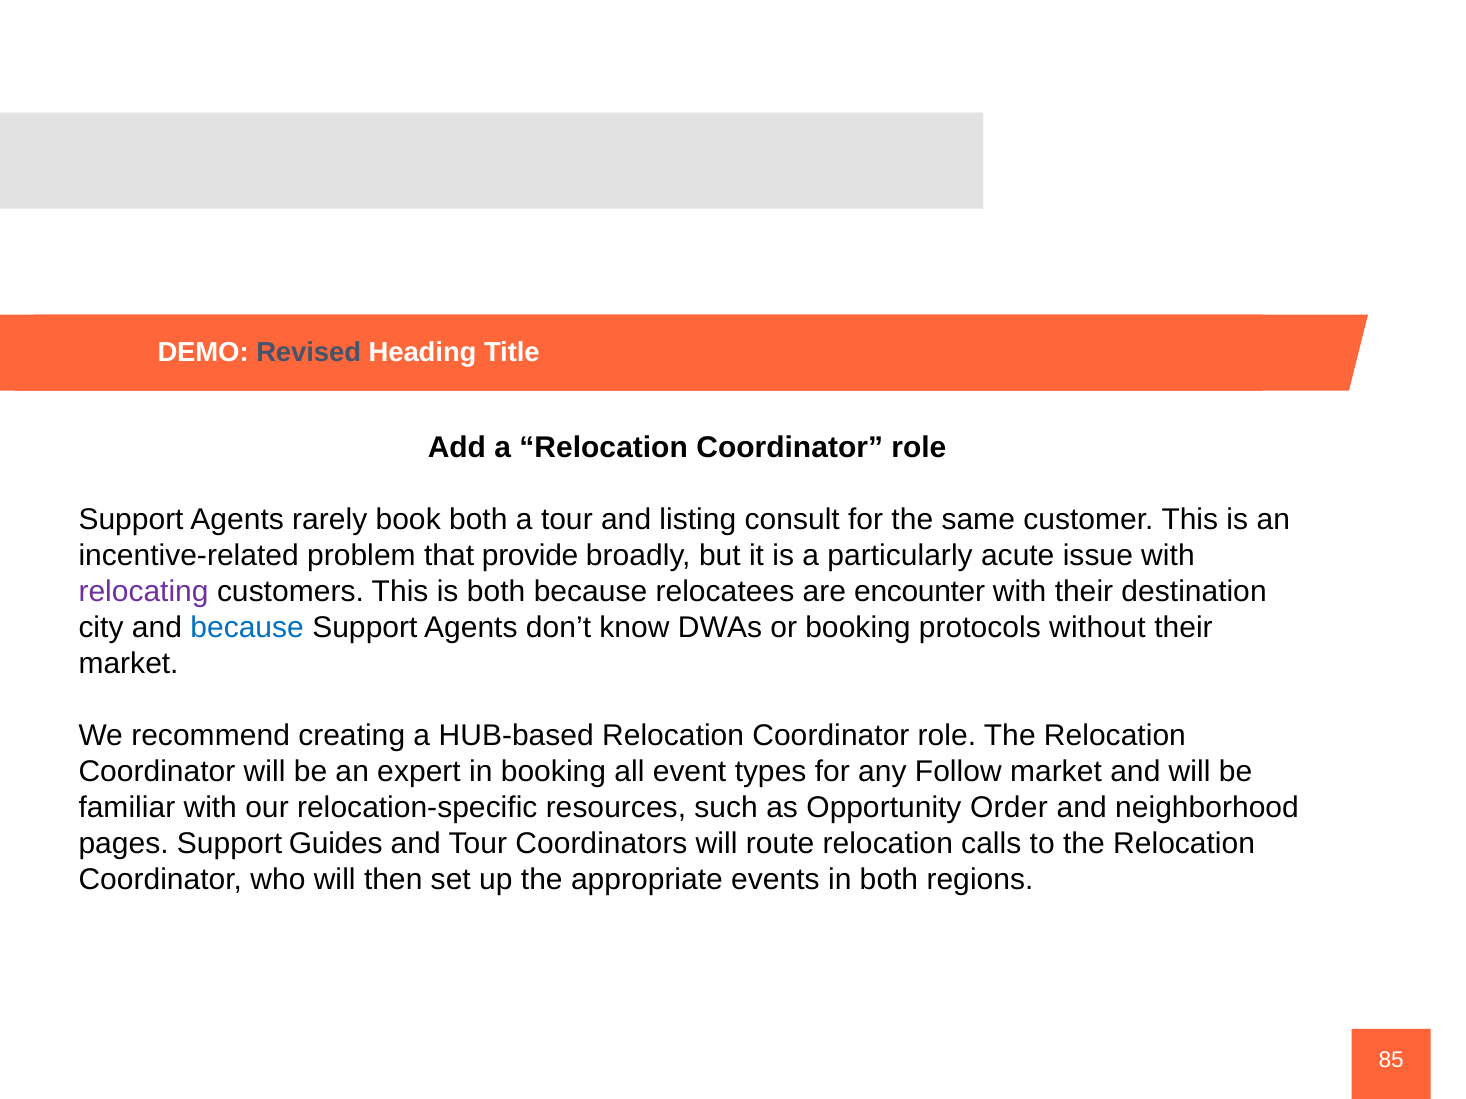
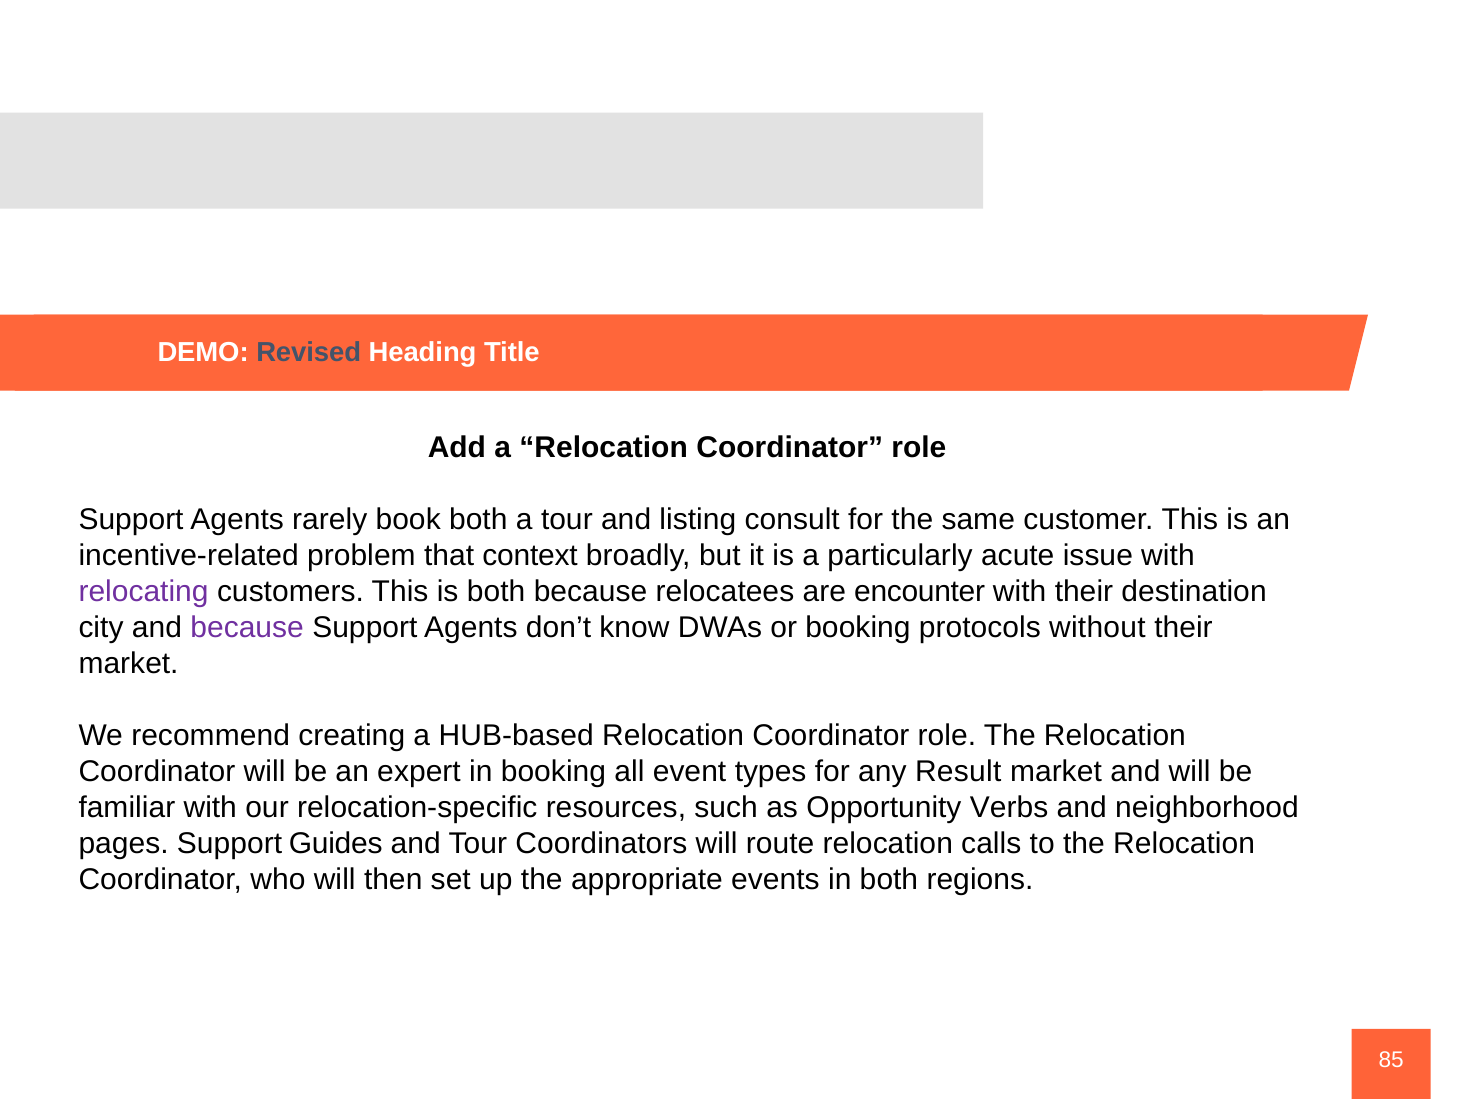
provide: provide -> context (530, 556)
because colour: blue -> purple (247, 628)
Follow: Follow -> Result (958, 772)
Order: Order -> Verbs (1009, 808)
